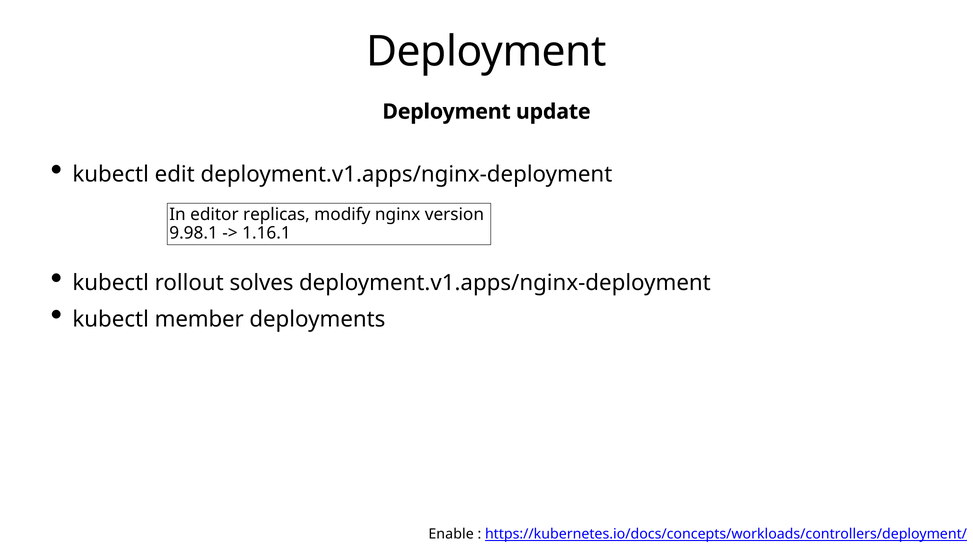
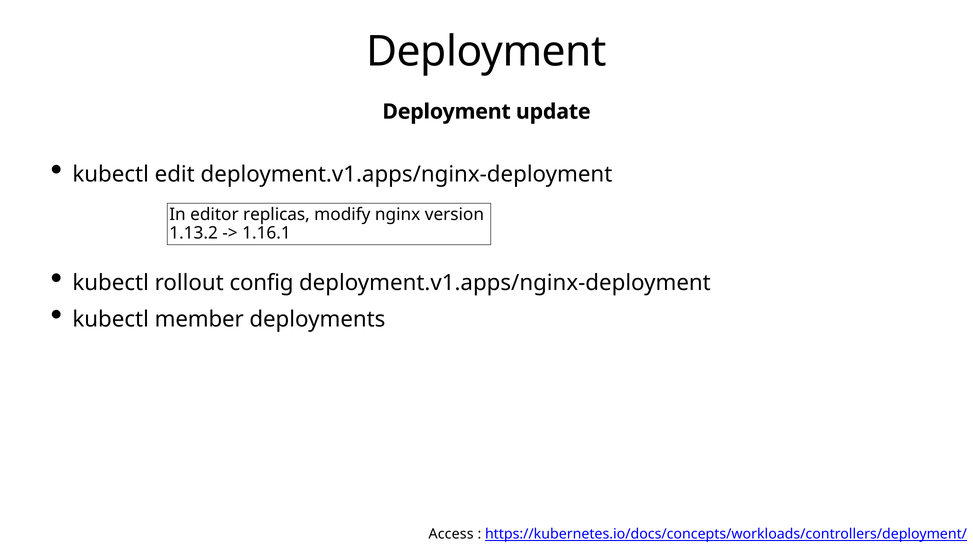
9.98.1: 9.98.1 -> 1.13.2 (194, 233)
solves: solves -> config (262, 283)
Enable: Enable -> Access (451, 533)
